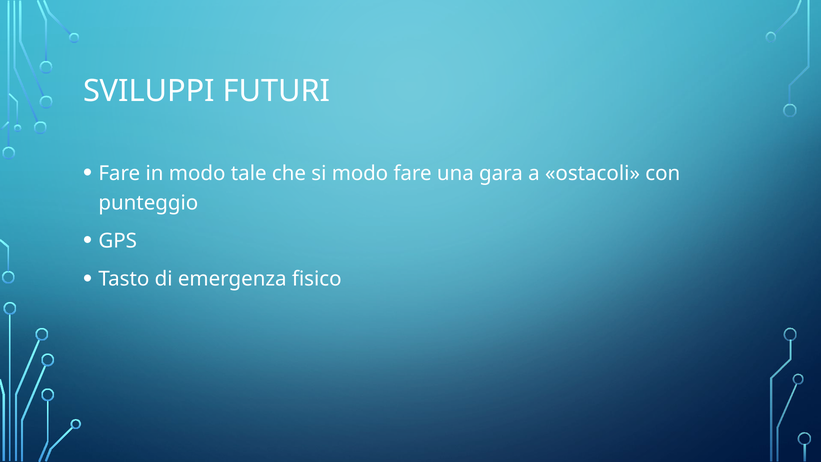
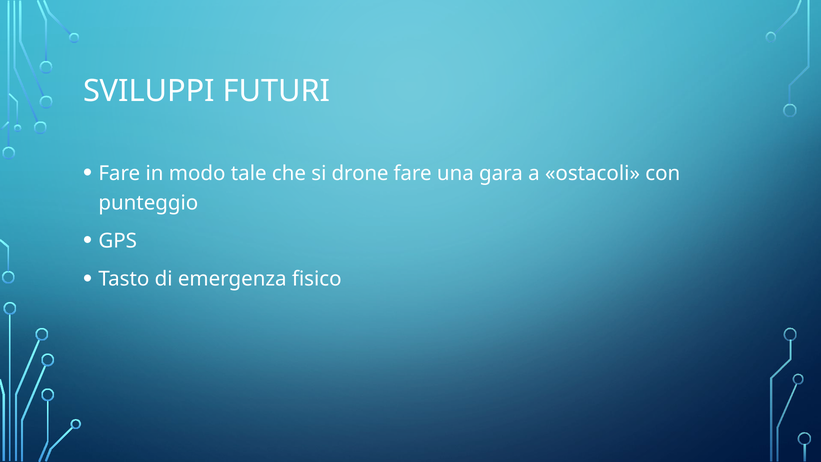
si modo: modo -> drone (360, 173)
